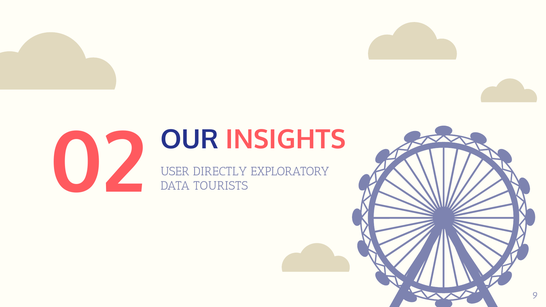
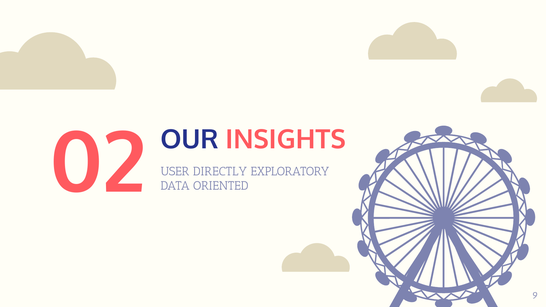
TOURISTS: TOURISTS -> ORIENTED (221, 186)
